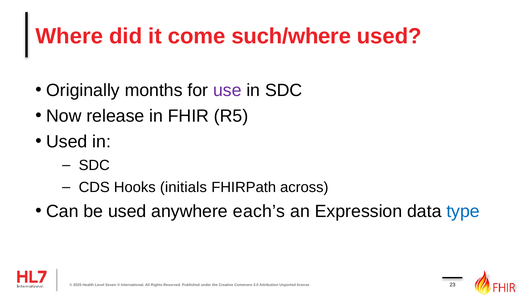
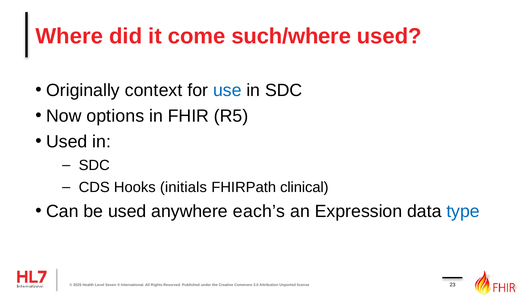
months: months -> context (154, 91)
use colour: purple -> blue (227, 91)
release: release -> options (115, 116)
across: across -> clinical (304, 188)
